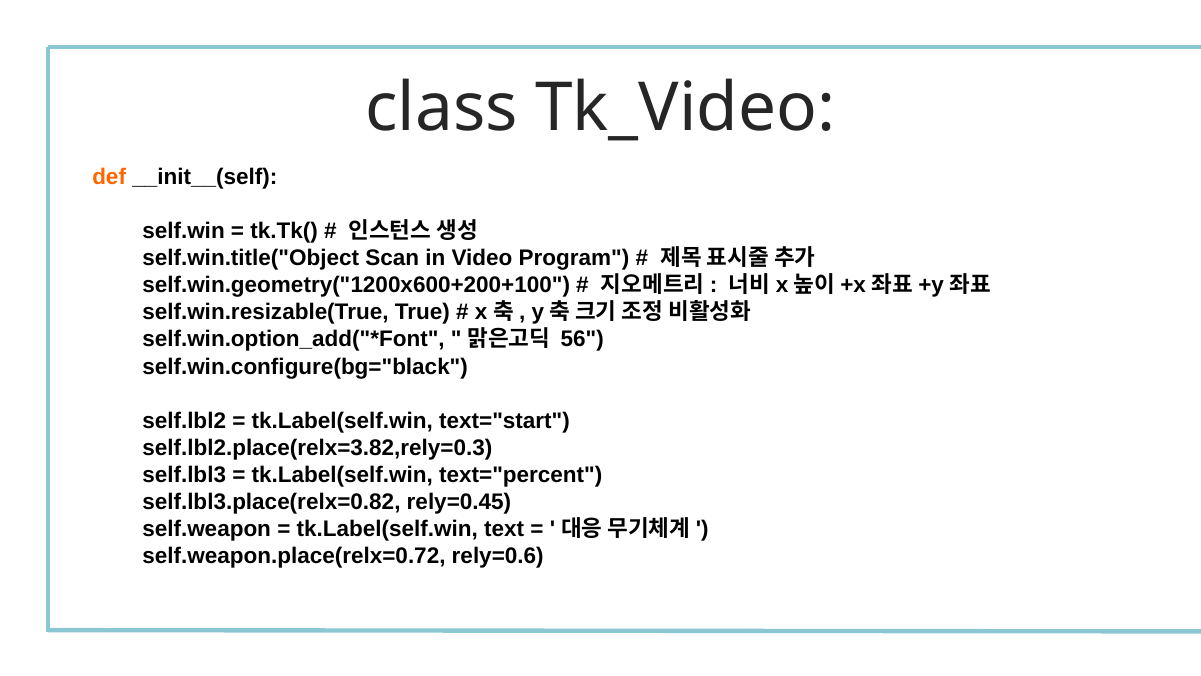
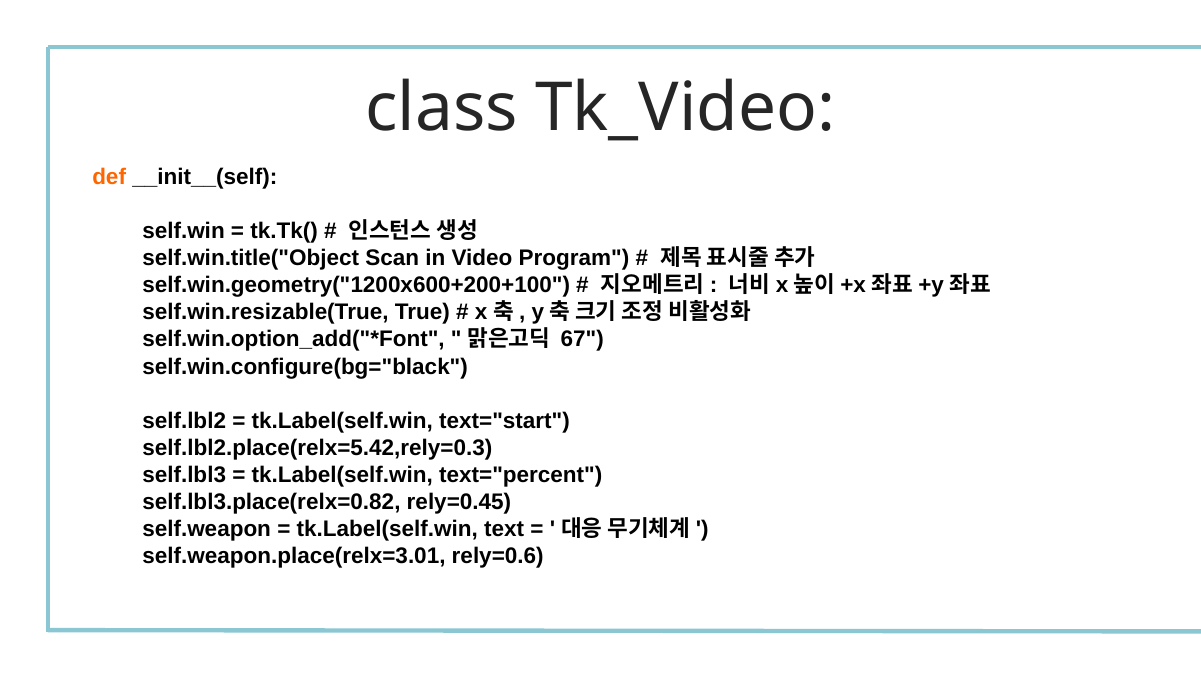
56: 56 -> 67 (582, 339)
self.lbl2.place(relx=3.82,rely=0.3: self.lbl2.place(relx=3.82,rely=0.3 -> self.lbl2.place(relx=5.42,rely=0.3 (317, 447)
self.weapon.place(relx=0.72: self.weapon.place(relx=0.72 -> self.weapon.place(relx=3.01 (294, 555)
